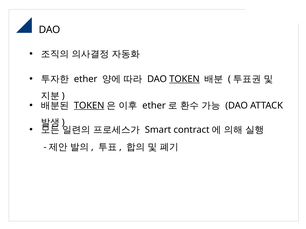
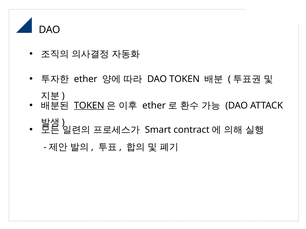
TOKEN underline: present -> none (184, 79)
